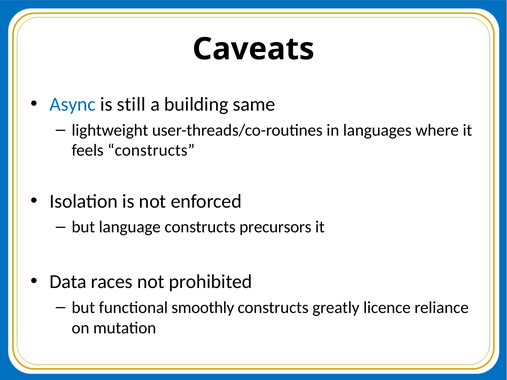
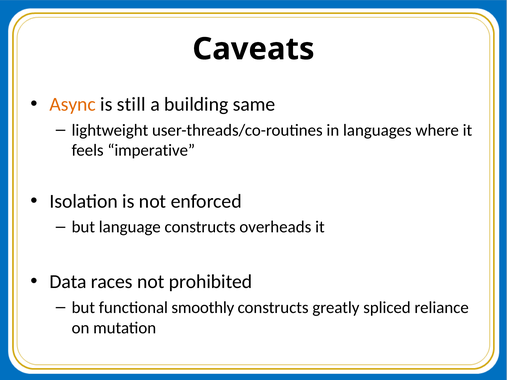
Async colour: blue -> orange (73, 104)
feels constructs: constructs -> imperative (151, 150)
precursors: precursors -> overheads (275, 227)
licence: licence -> spliced (387, 308)
